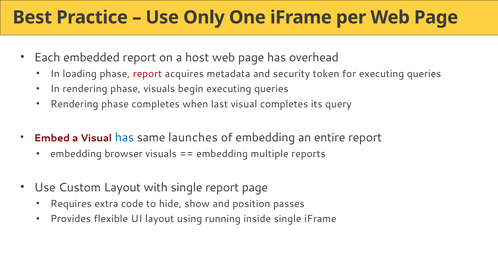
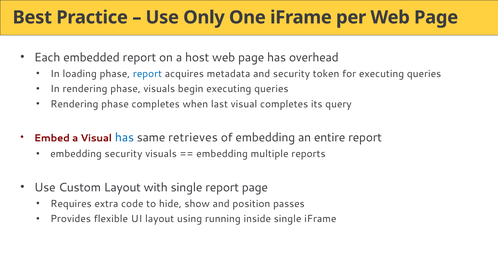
report colour: red -> blue (147, 74)
launches: launches -> retrieves (193, 138)
embedding browser: browser -> security (123, 154)
